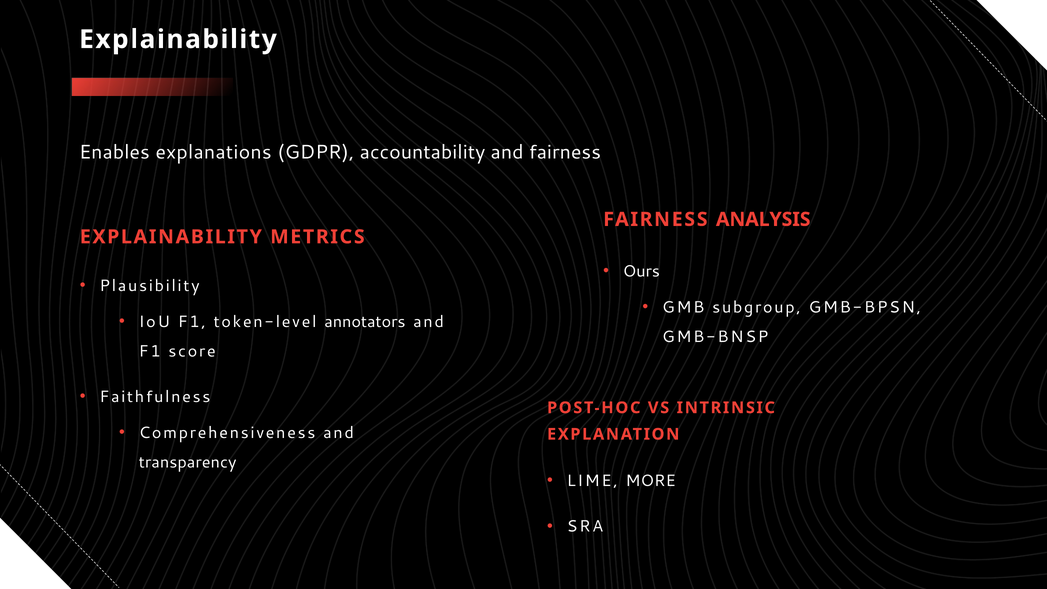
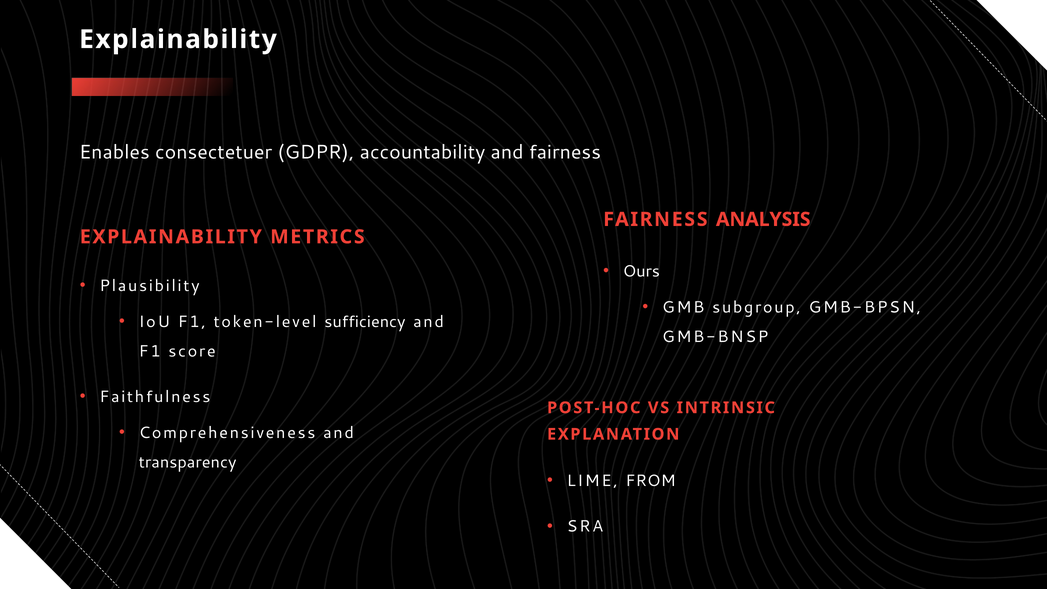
explanations: explanations -> consectetuer (214, 152)
annotators: annotators -> sufficiency (365, 322)
MORE: MORE -> FROM (651, 481)
